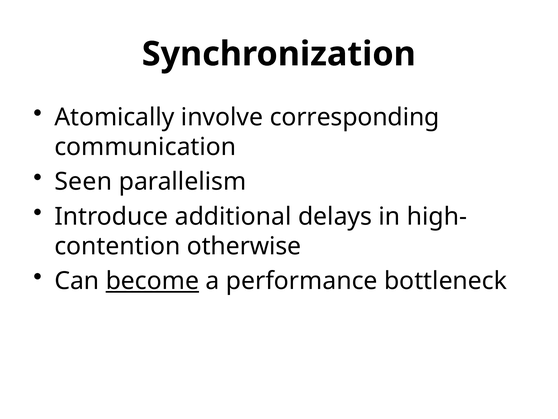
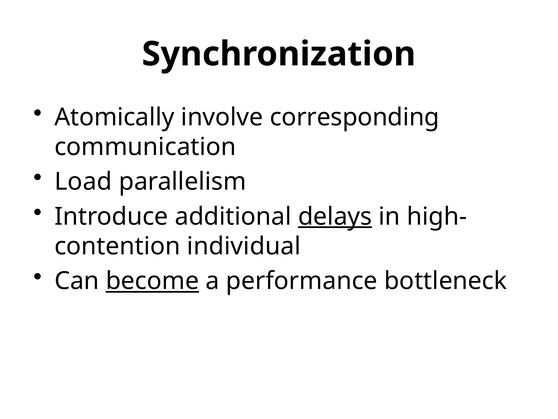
Seen: Seen -> Load (83, 182)
delays underline: none -> present (335, 216)
otherwise: otherwise -> individual (244, 246)
